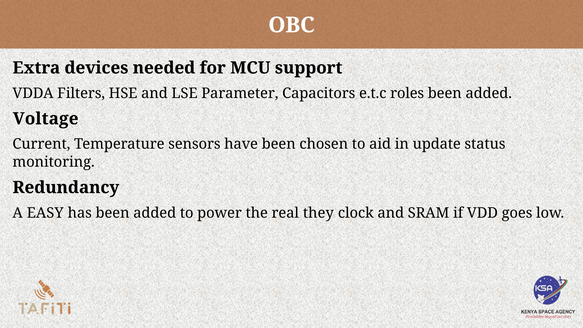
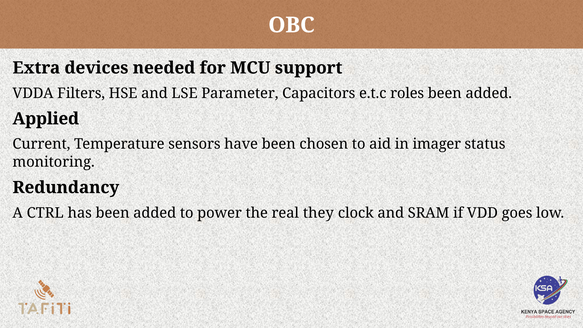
Voltage: Voltage -> Applied (46, 119)
update: update -> imager (437, 144)
EASY: EASY -> CTRL (45, 213)
